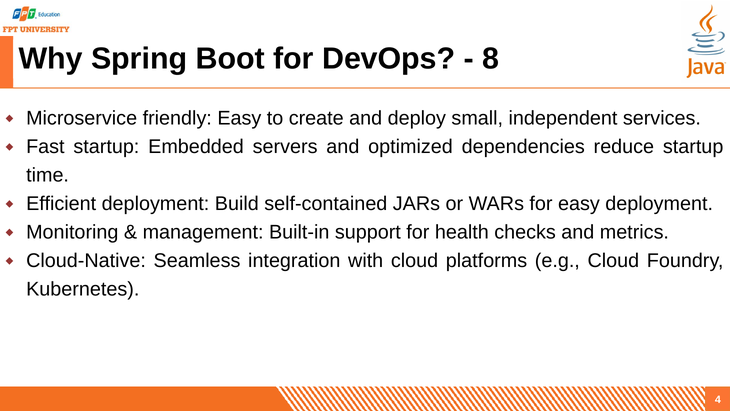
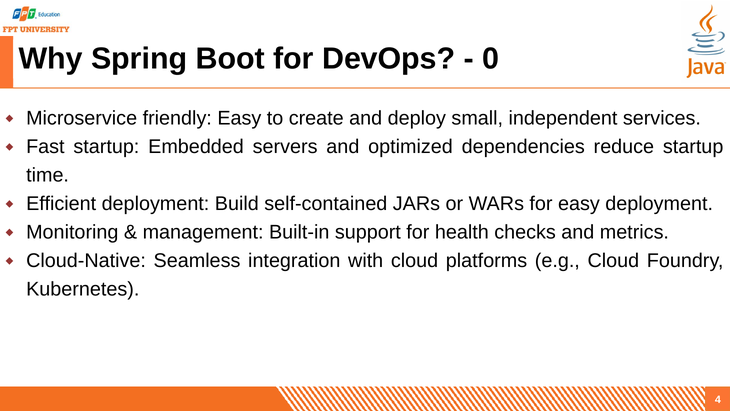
8: 8 -> 0 (491, 59)
